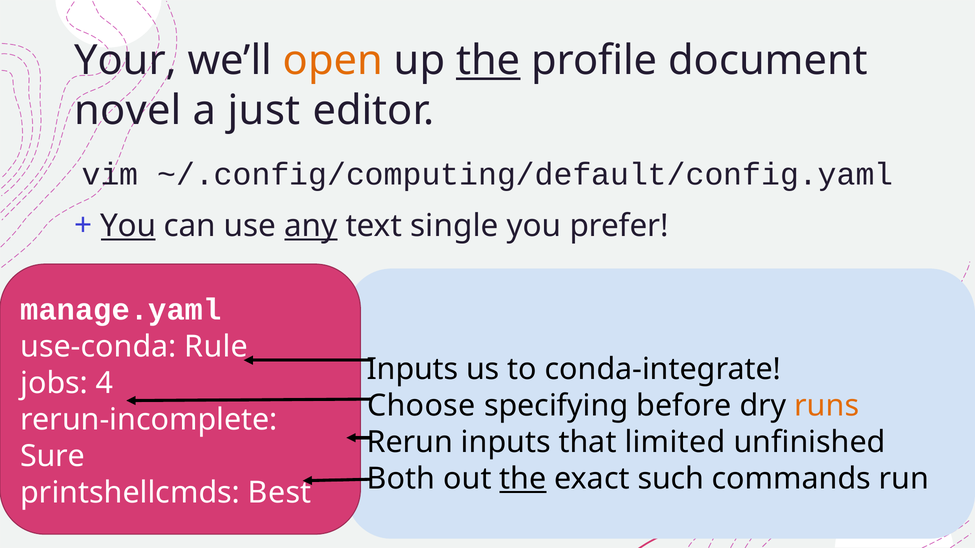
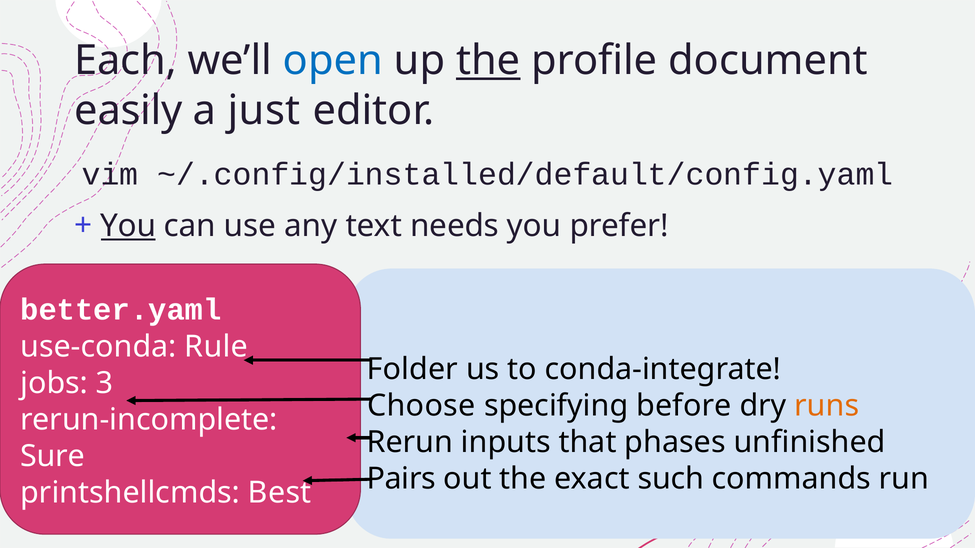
Your: Your -> Each (126, 61)
open colour: orange -> blue (333, 61)
novel: novel -> easily (128, 111)
~/.config/computing/default/config.yaml: ~/.config/computing/default/config.yaml -> ~/.config/installed/default/config.yaml (525, 174)
any underline: present -> none (311, 226)
single: single -> needs (455, 226)
manage.yaml: manage.yaml -> better.yaml (121, 310)
Inputs: Inputs -> Folder (412, 370)
4: 4 -> 3 (105, 383)
limited: limited -> phases (675, 443)
Both: Both -> Pairs (401, 479)
the underline: present -> none (523, 479)
